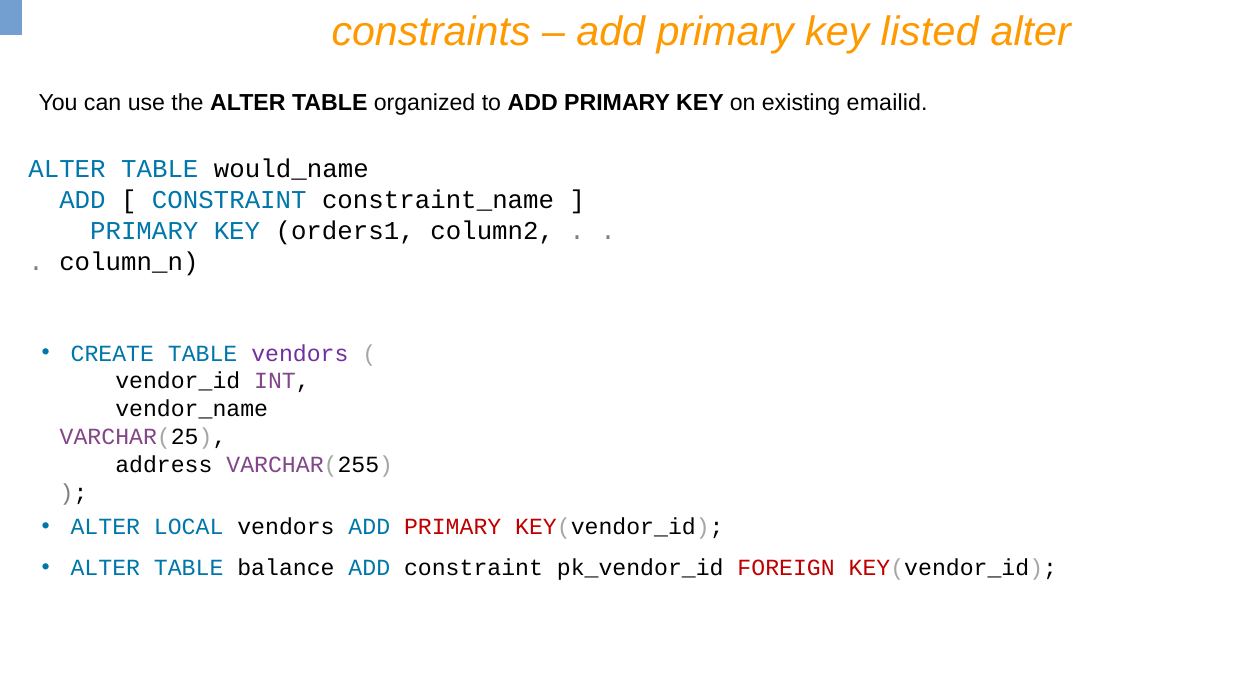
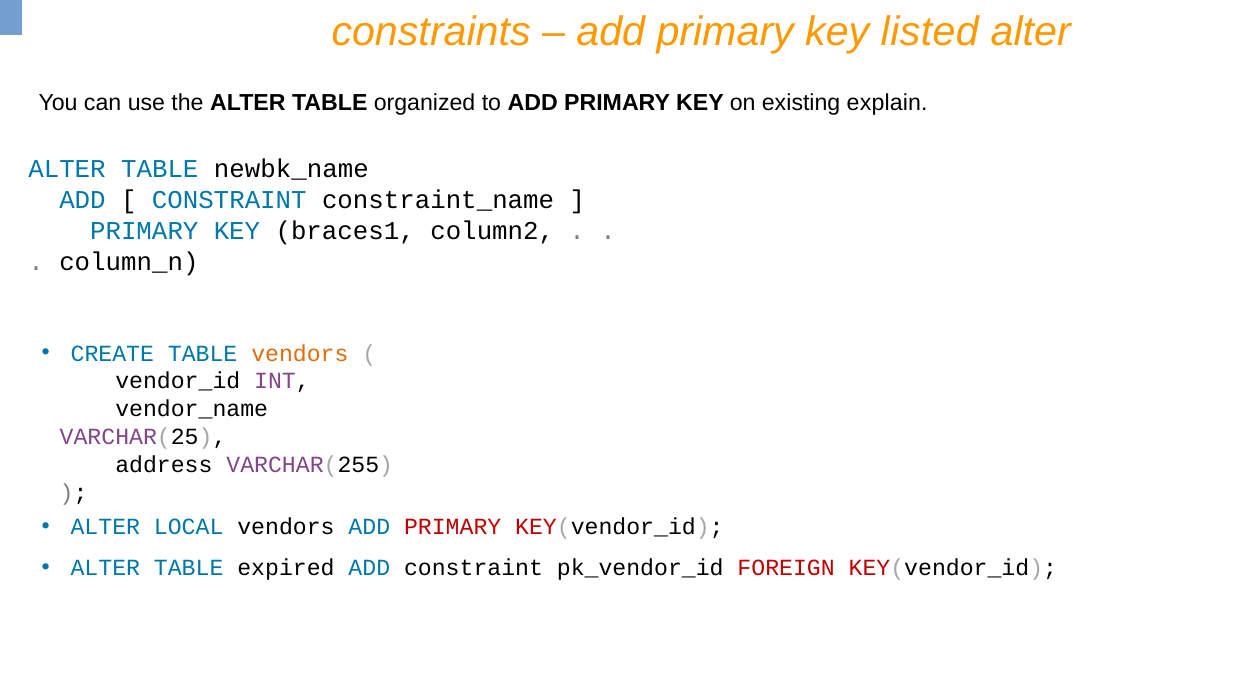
emailid: emailid -> explain (887, 103)
would_name: would_name -> newbk_name (291, 169)
orders1: orders1 -> braces1 (345, 231)
vendors colour: purple -> orange (300, 354)
balance: balance -> expired (286, 569)
